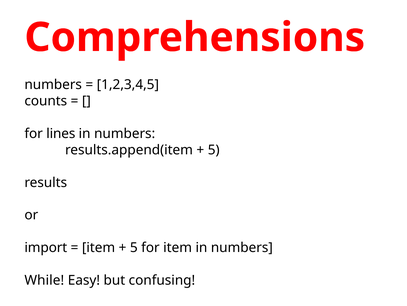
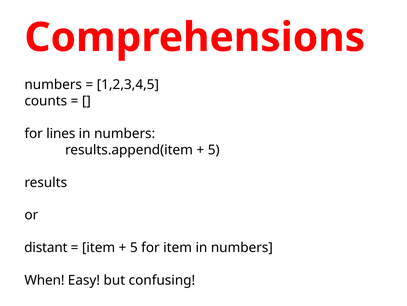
import: import -> distant (46, 247)
While: While -> When (44, 280)
